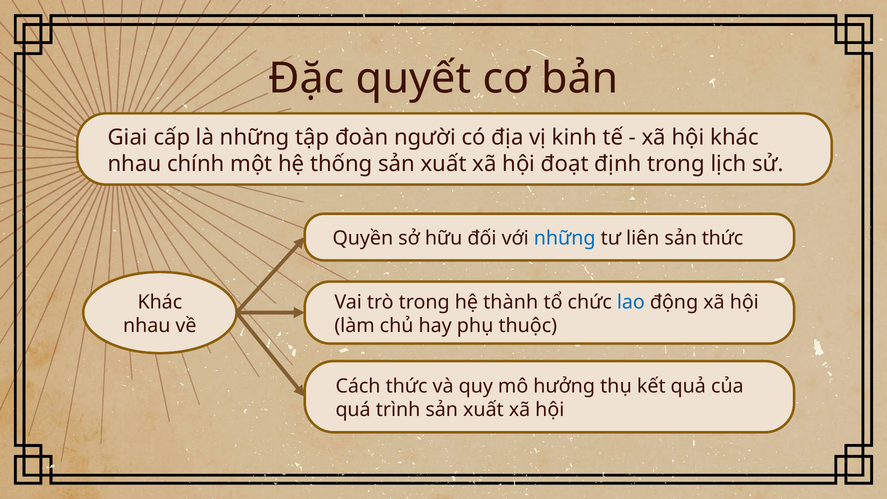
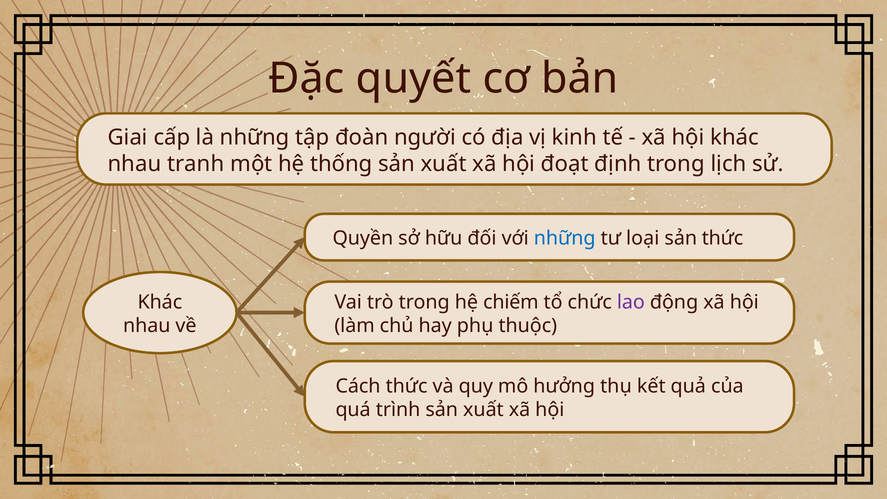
chính: chính -> tranh (196, 164)
liên: liên -> loại (643, 238)
thành: thành -> chiếm (511, 302)
lao colour: blue -> purple (631, 302)
